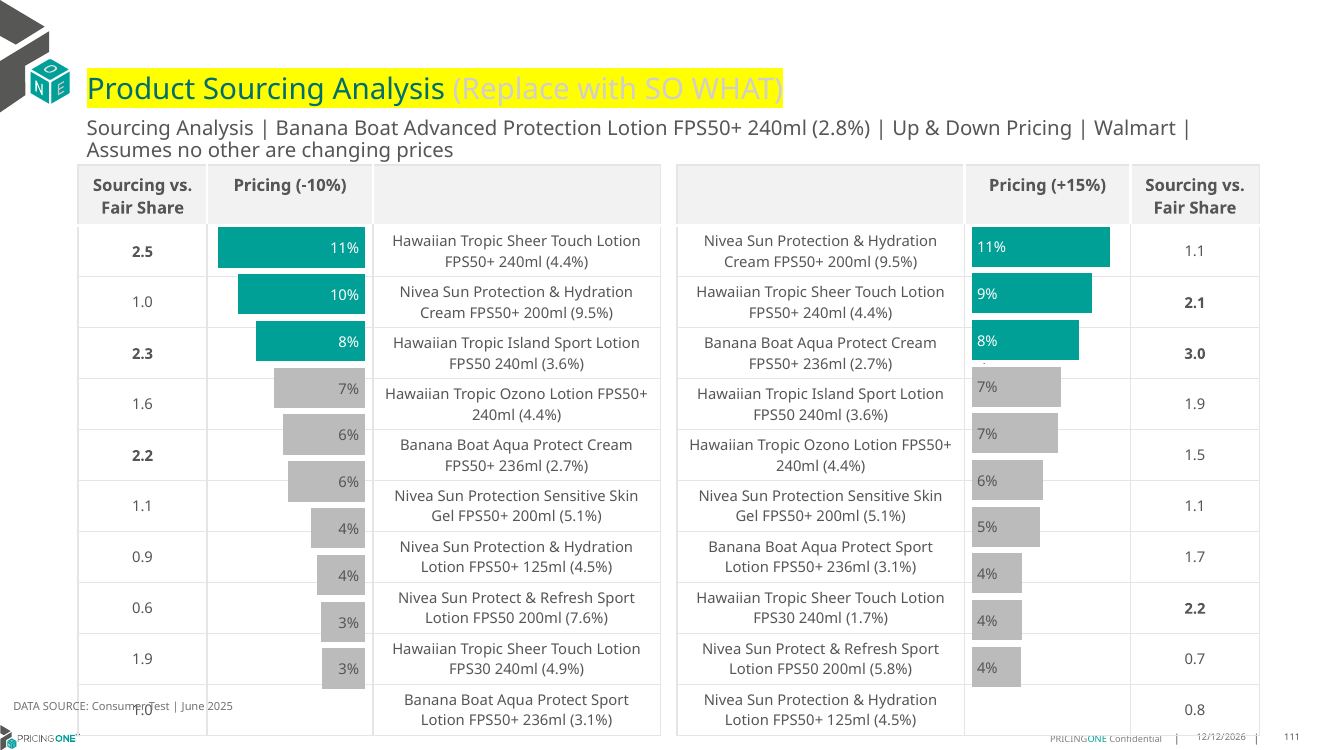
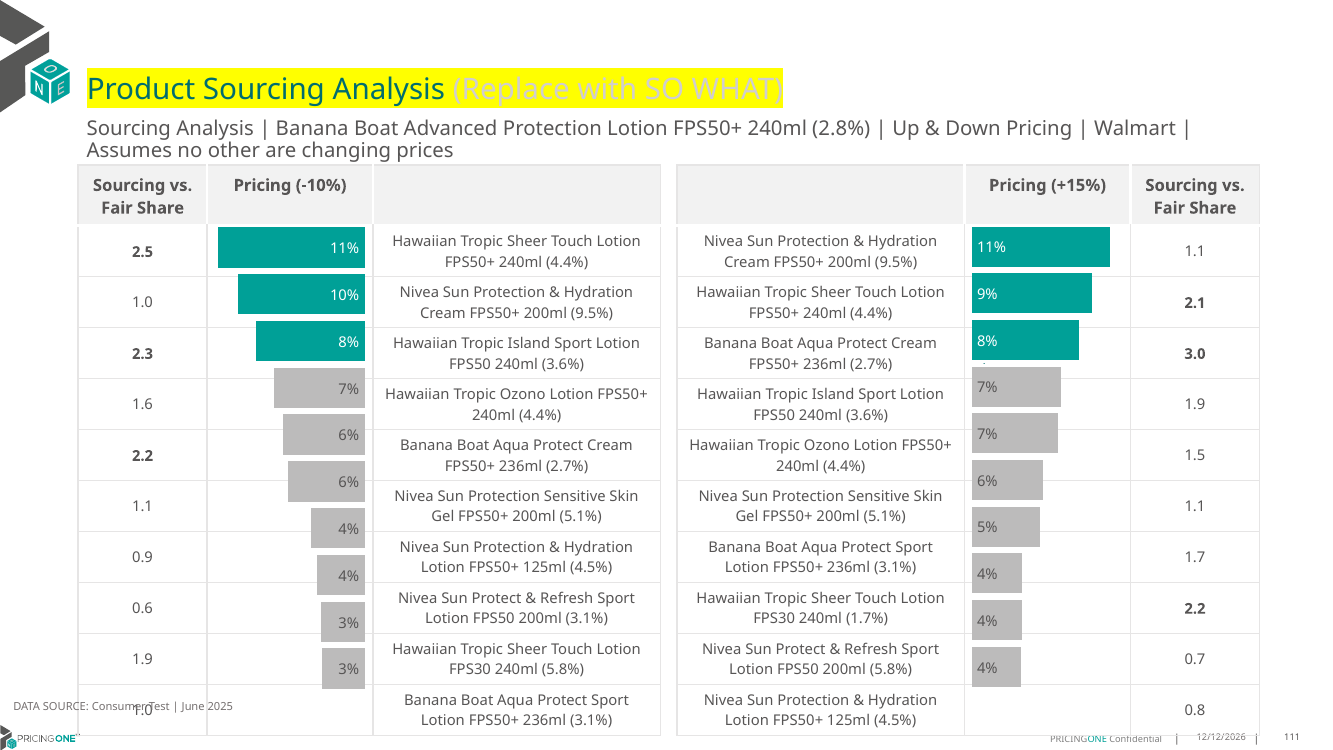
200ml 7.6%: 7.6% -> 3.1% (587, 619)
240ml 4.9%: 4.9% -> 5.8% (563, 670)
